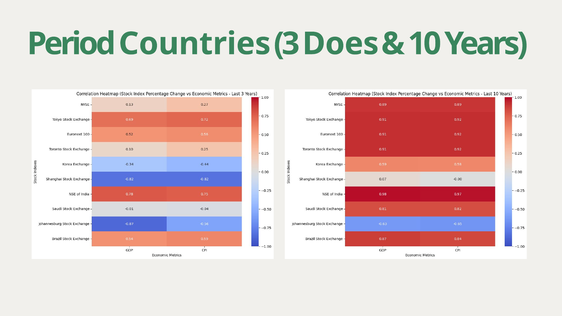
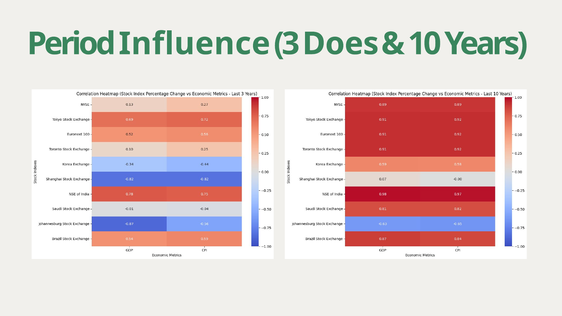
Countries: Countries -> Influence (194, 44)
